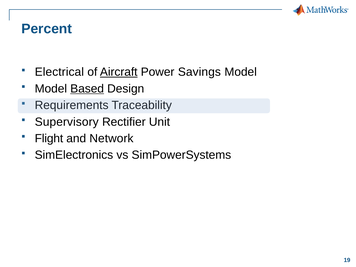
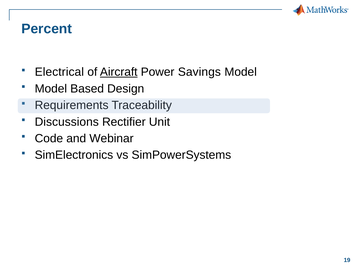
Based underline: present -> none (87, 89)
Supervisory: Supervisory -> Discussions (67, 122)
Flight: Flight -> Code (49, 138)
Network: Network -> Webinar (111, 138)
